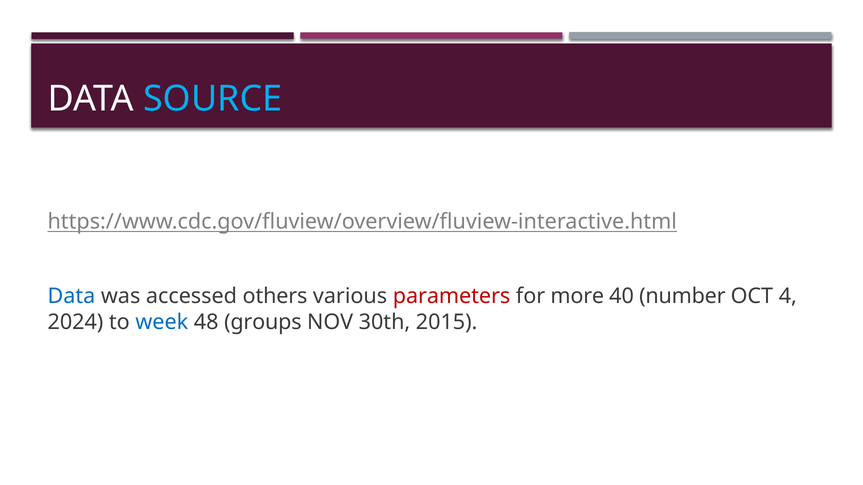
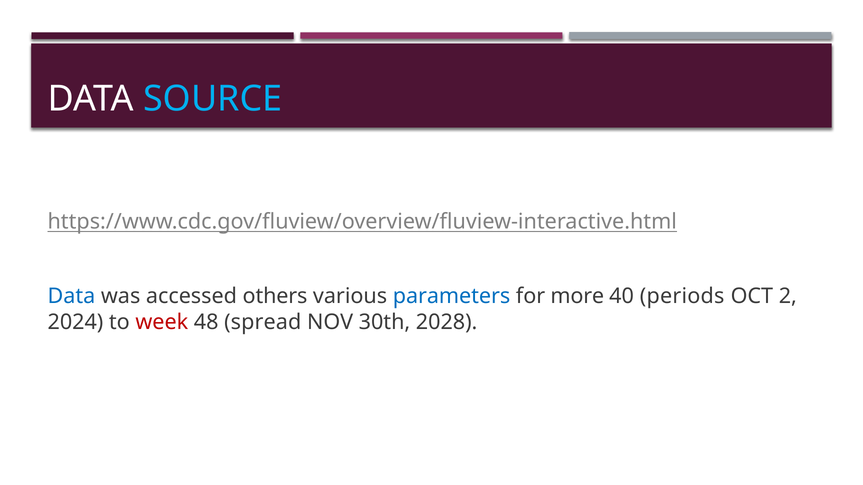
parameters colour: red -> blue (452, 296)
number: number -> periods (682, 296)
4: 4 -> 2 (788, 296)
week colour: blue -> red (162, 322)
groups: groups -> spread (263, 322)
2015: 2015 -> 2028 (447, 322)
